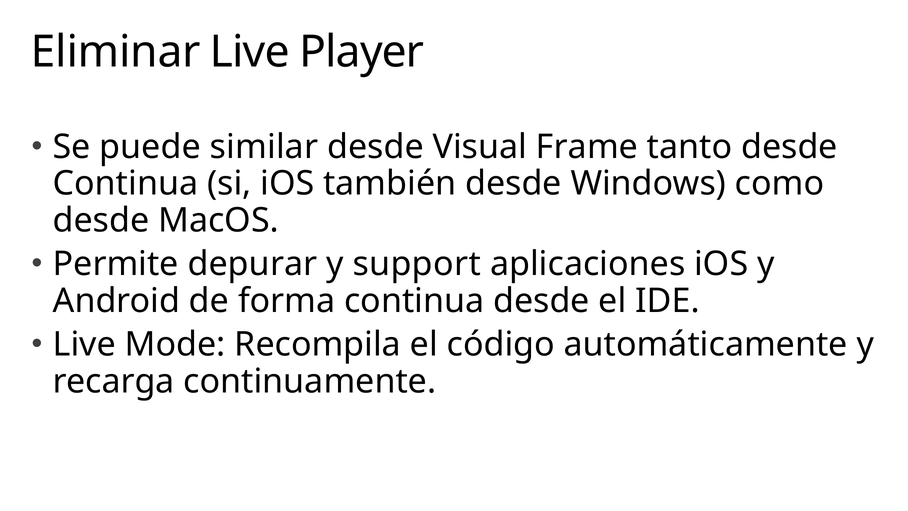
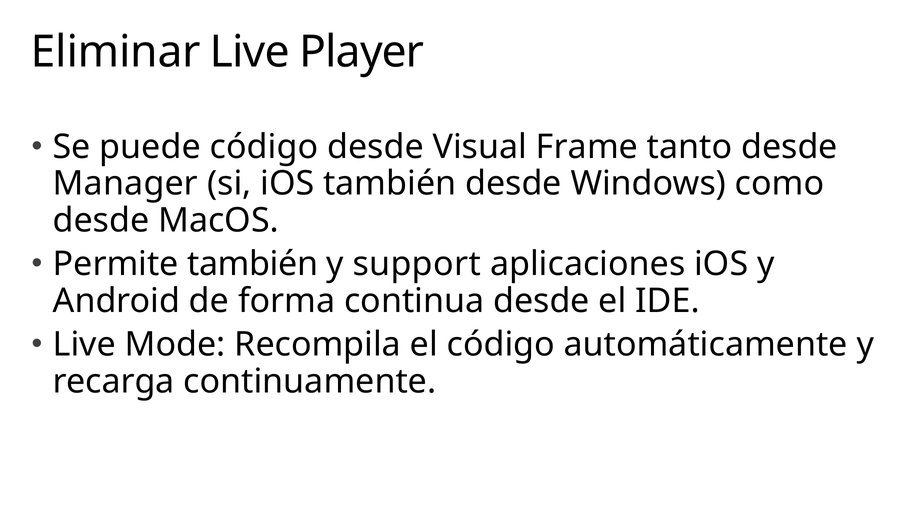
puede similar: similar -> código (264, 147)
Continua: Continua -> Manager (125, 184)
Permite depurar: depurar -> también (253, 264)
